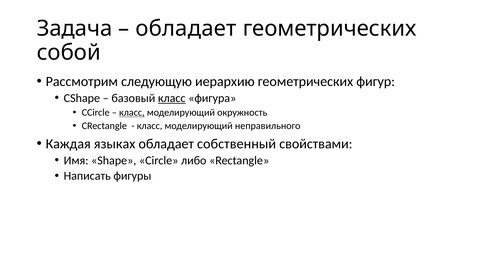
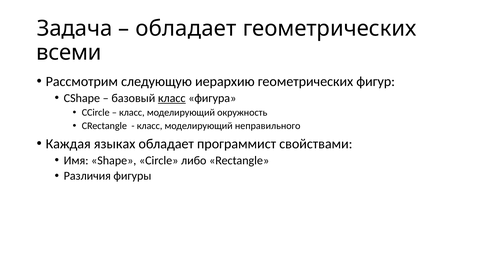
собой: собой -> всеми (69, 52)
класс underline: present -> none (132, 112)
собственный: собственный -> программист (237, 144)
Написать: Написать -> Различия (87, 176)
